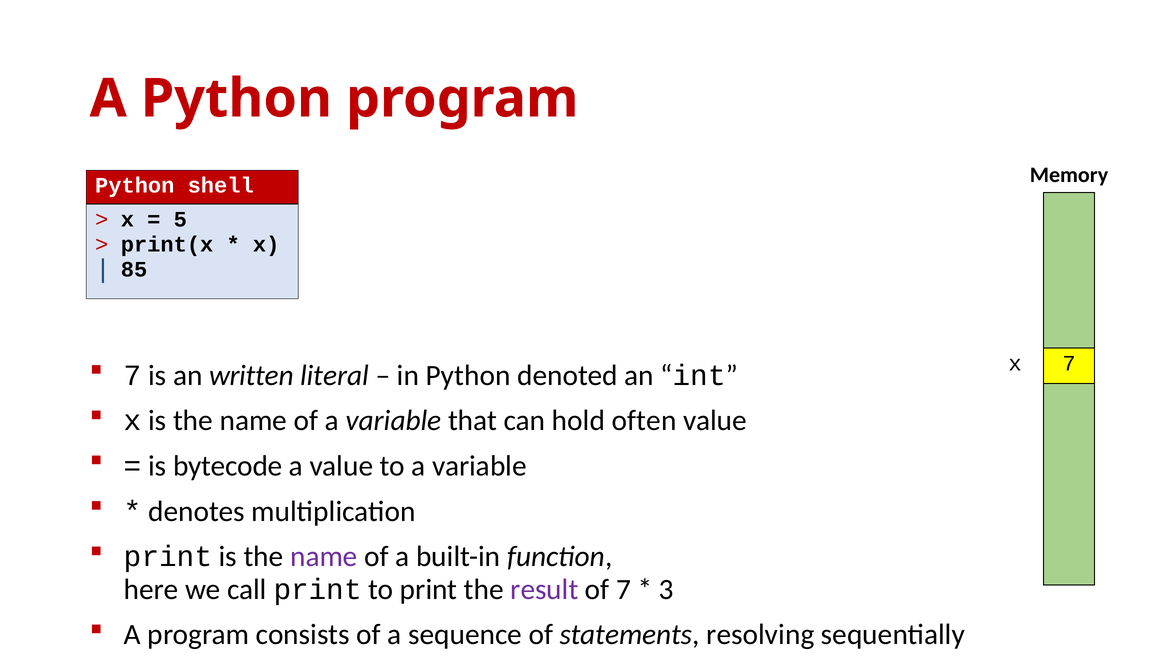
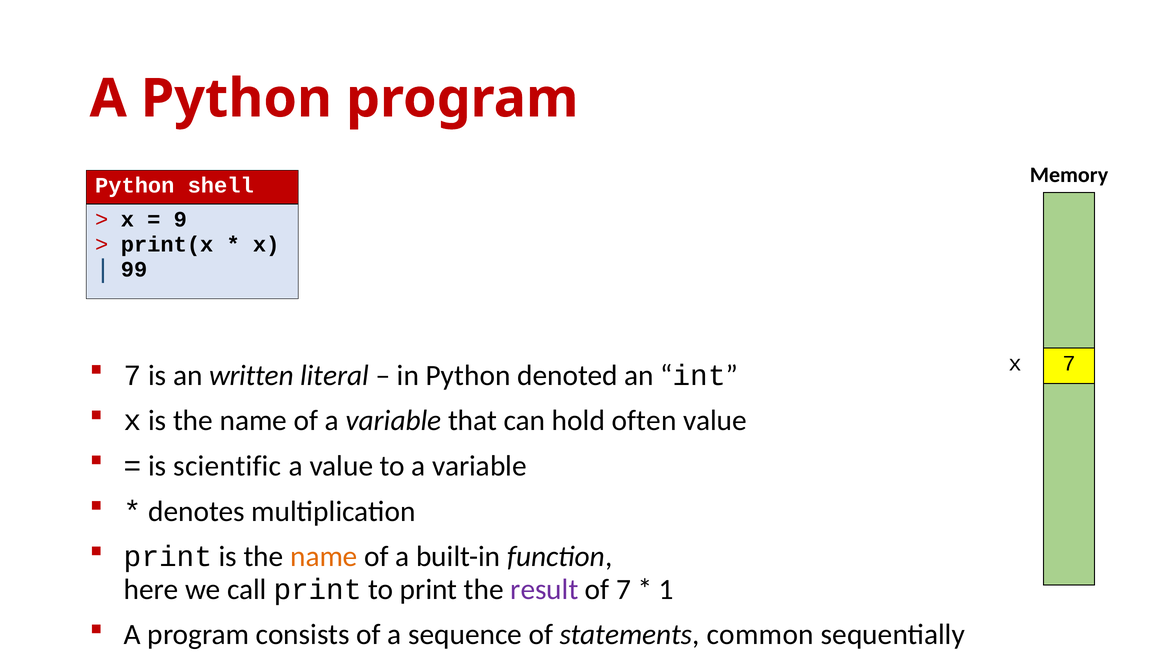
5: 5 -> 9 (180, 219)
85: 85 -> 99 (134, 269)
bytecode: bytecode -> scientific (227, 466)
name colour: purple -> orange (324, 557)
3: 3 -> 1 (666, 590)
resolving: resolving -> common (760, 634)
